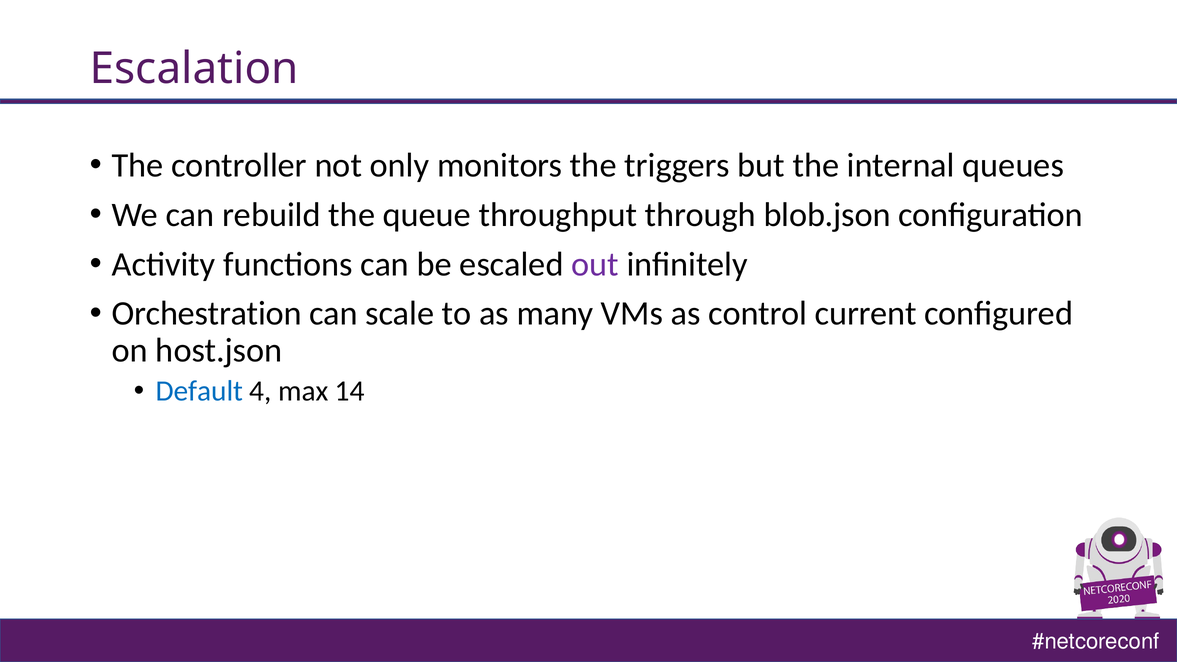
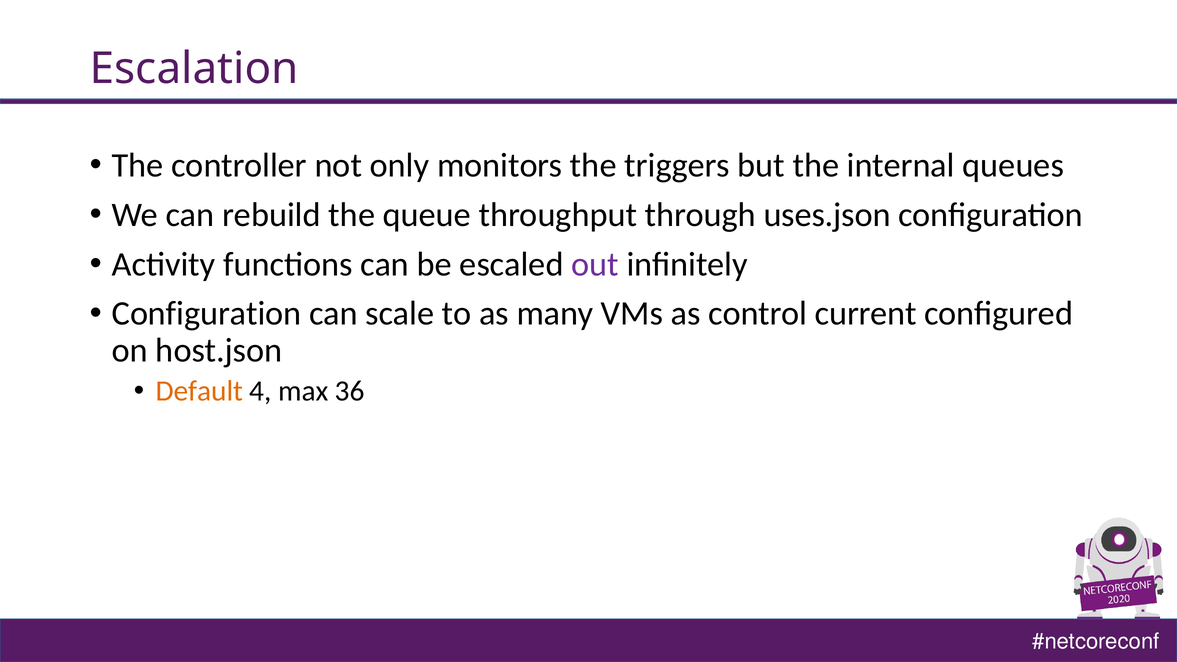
blob.json: blob.json -> uses.json (827, 215)
Orchestration: Orchestration -> Configuration (207, 314)
Default colour: blue -> orange (199, 391)
14: 14 -> 36 (350, 391)
